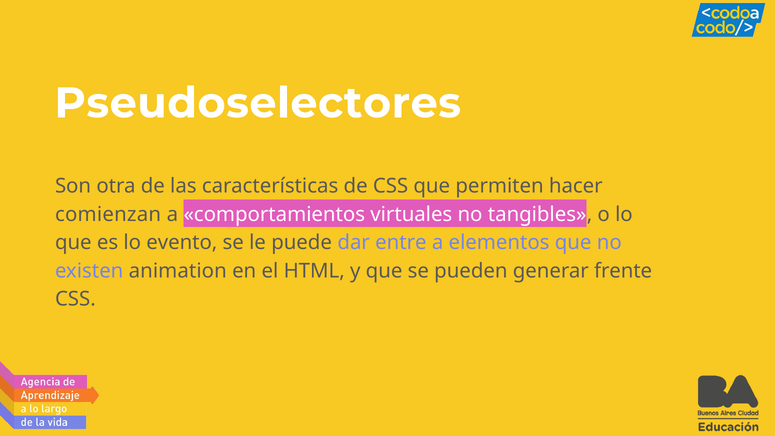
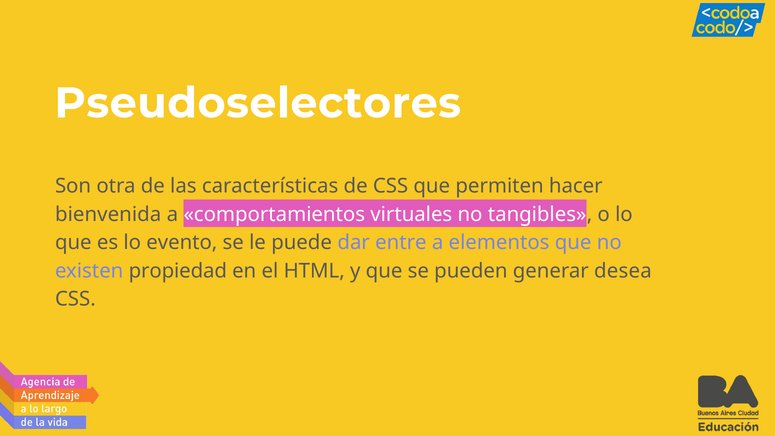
comienzan: comienzan -> bienvenida (108, 214)
animation: animation -> propiedad (178, 271)
frente: frente -> desea (623, 271)
